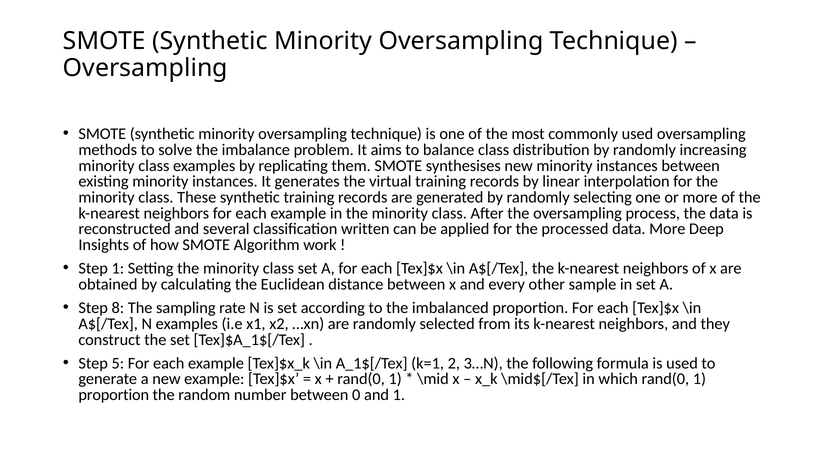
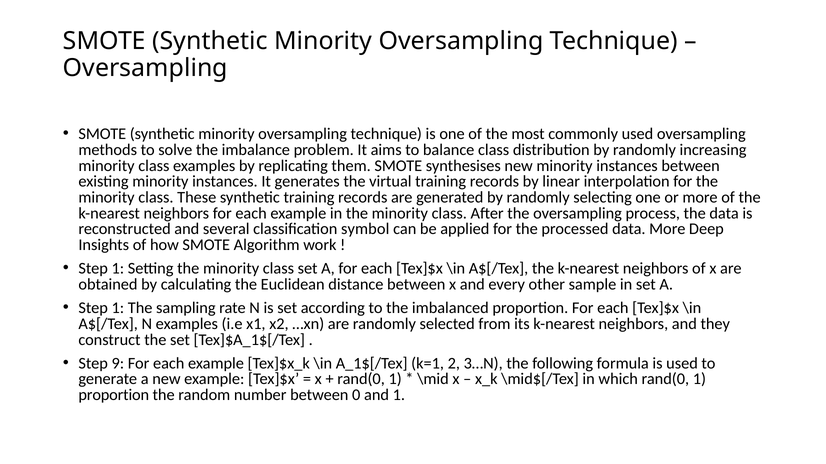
written: written -> symbol (365, 229)
8: 8 -> 1 (118, 308)
5: 5 -> 9 (118, 364)
